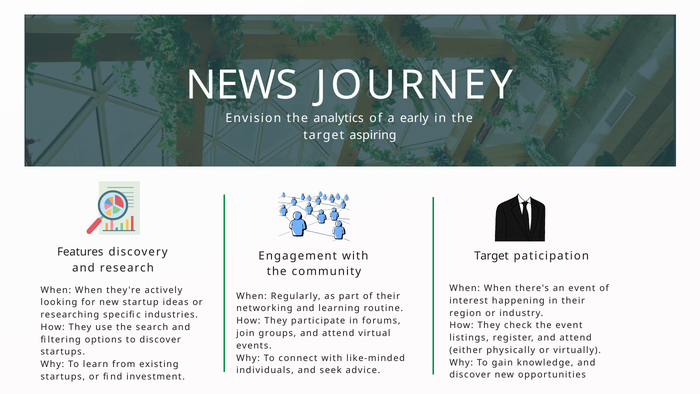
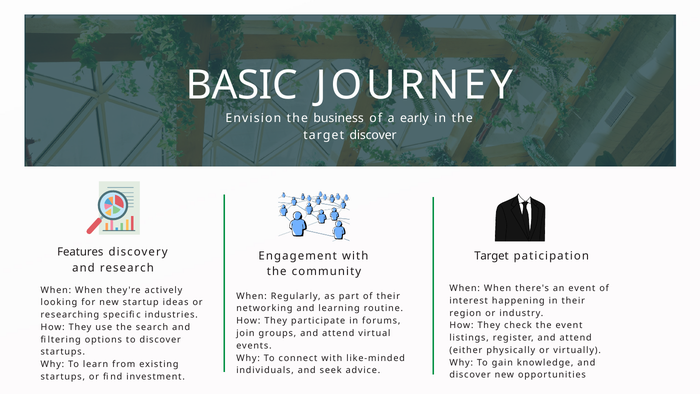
NEWS: NEWS -> BASIC (242, 85)
analytics: analytics -> business (339, 118)
target aspiring: aspiring -> discover (373, 135)
